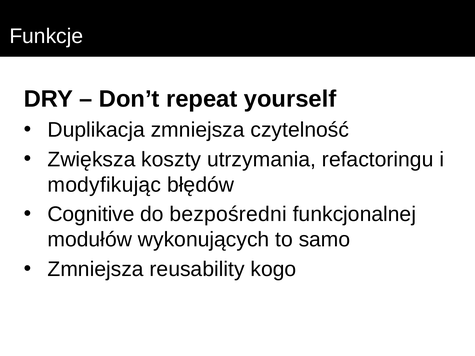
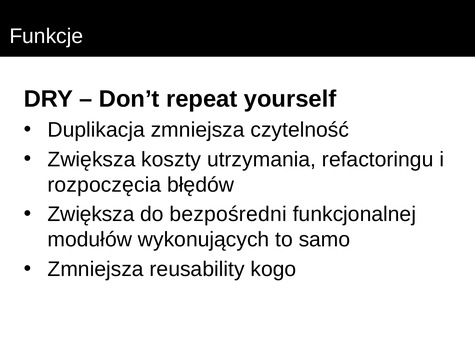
modyfikując: modyfikując -> rozpoczęcia (104, 185)
Cognitive: Cognitive -> Zwiększa (91, 214)
